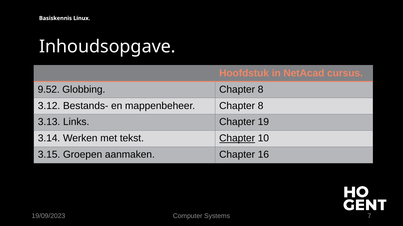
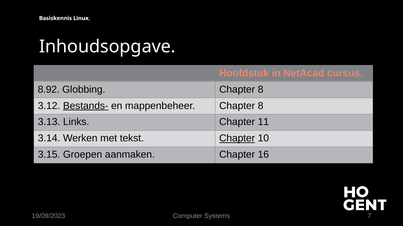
9.52: 9.52 -> 8.92 (49, 90)
Bestands- underline: none -> present (86, 106)
19: 19 -> 11 (263, 122)
